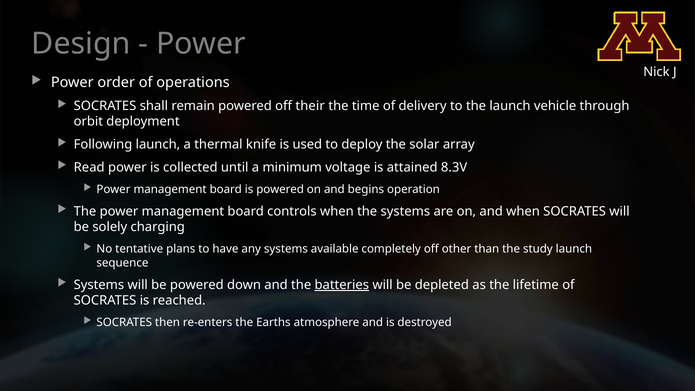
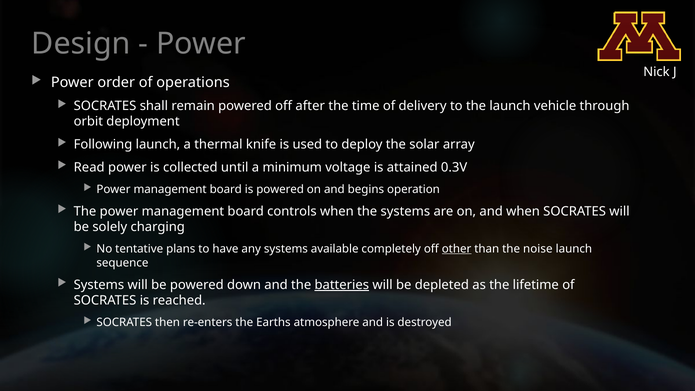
their: their -> after (310, 106)
8.3V: 8.3V -> 0.3V (454, 167)
other underline: none -> present (457, 249)
study: study -> noise (538, 249)
